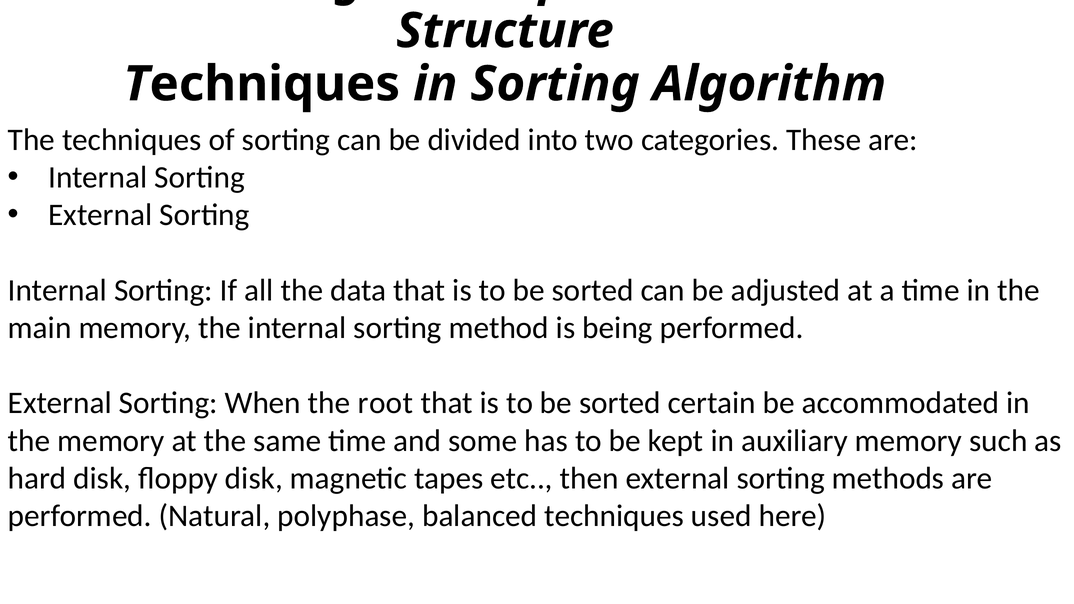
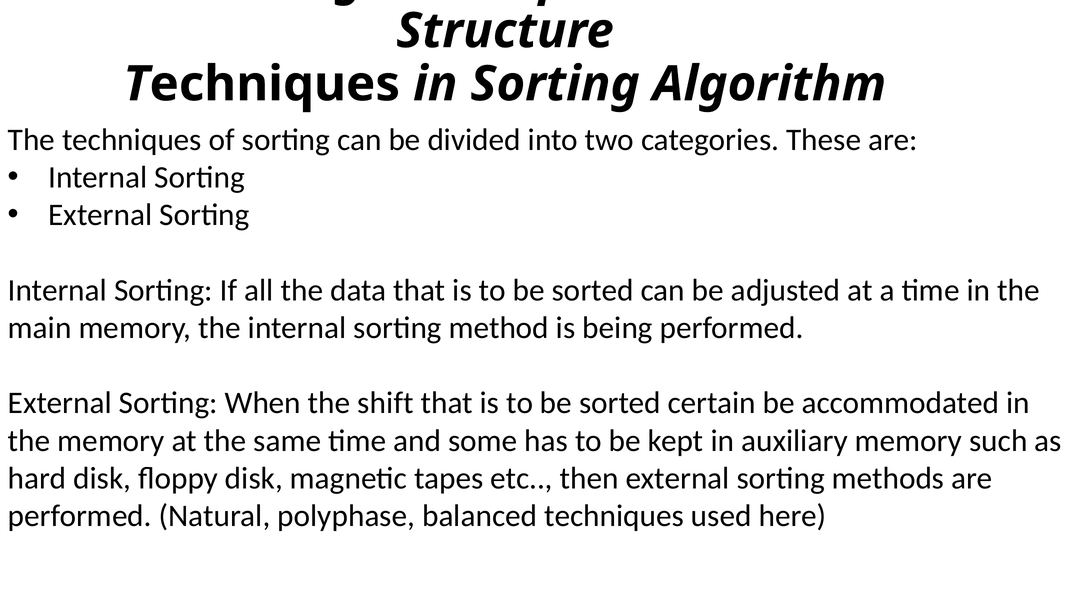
root: root -> shift (386, 403)
